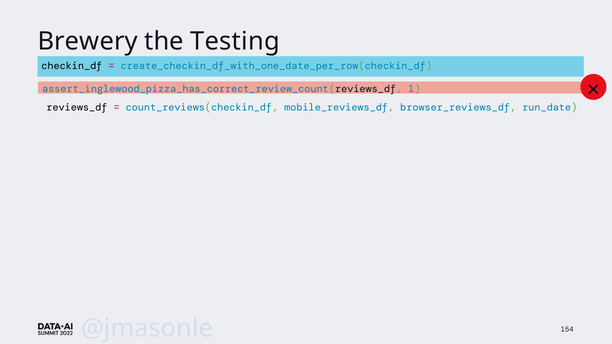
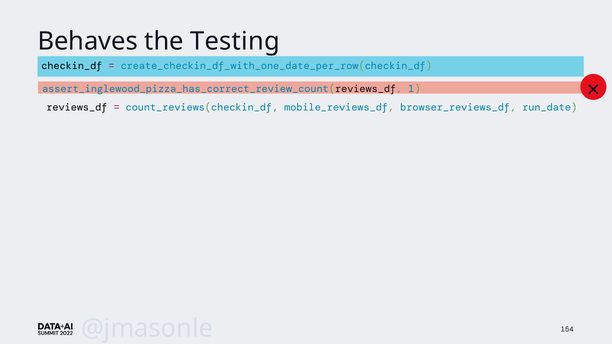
Brewery: Brewery -> Behaves (88, 41)
